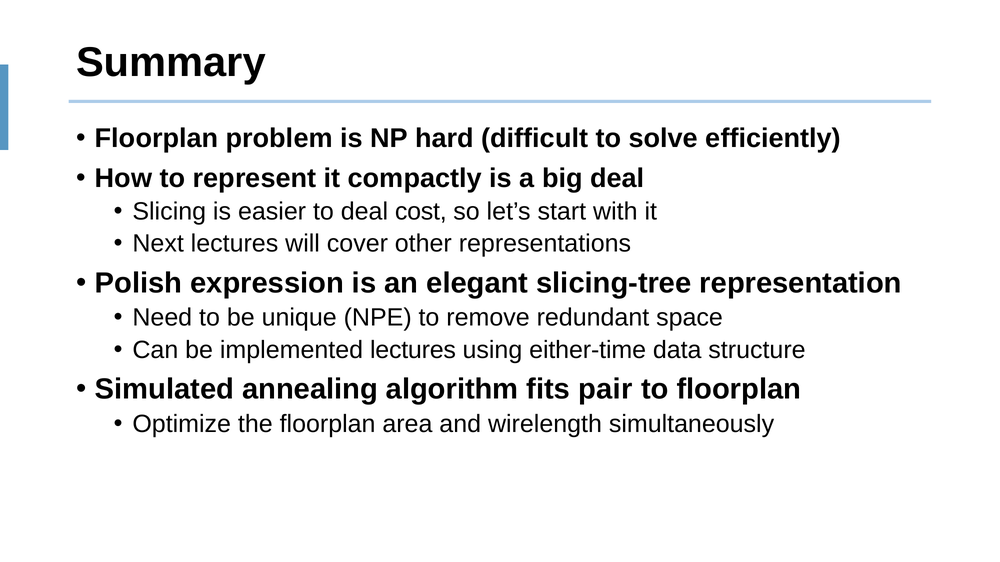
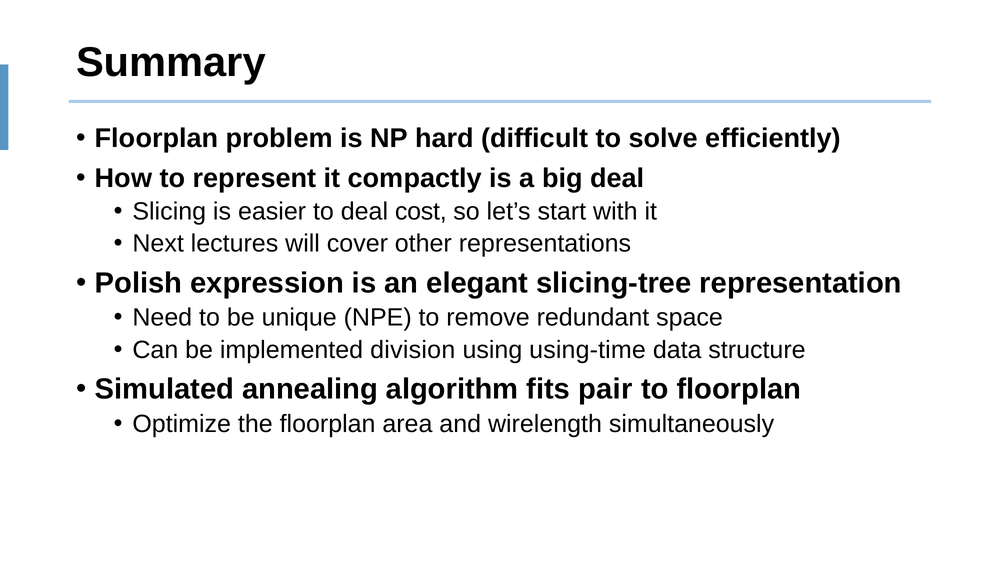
implemented lectures: lectures -> division (413, 350)
either-time: either-time -> using-time (588, 350)
